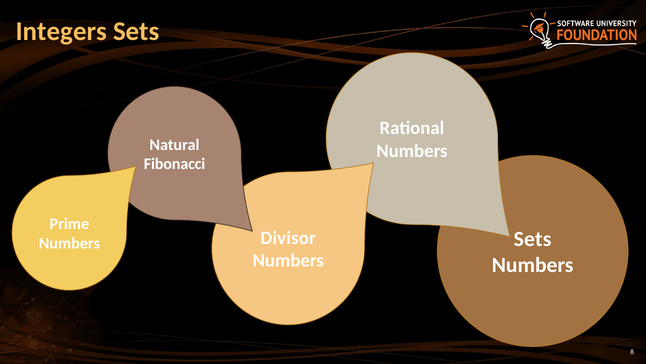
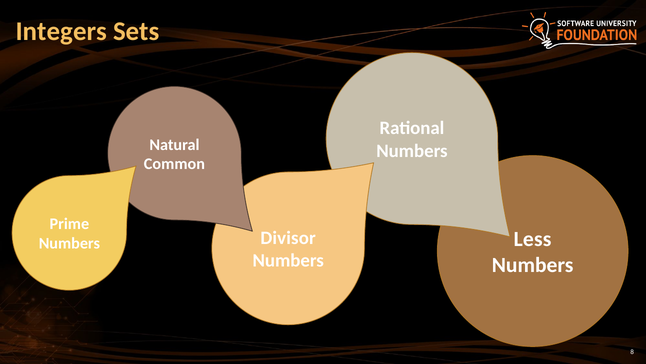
Fibonacci: Fibonacci -> Common (174, 164)
Sets: Sets -> Less (533, 239)
